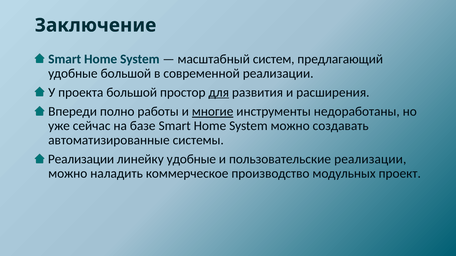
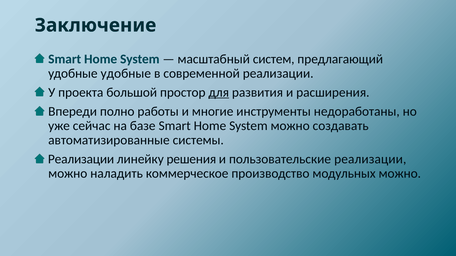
удобные большой: большой -> удобные (126, 73)
многие underline: present -> none (213, 112)
линейку удобные: удобные -> решения (191, 160)
модульных проект: проект -> можно (400, 174)
